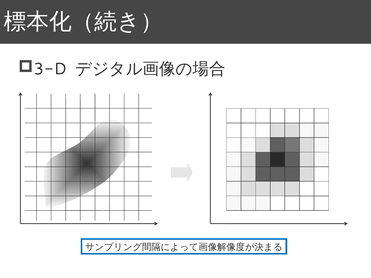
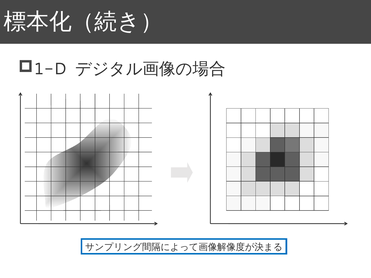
3-D: 3-D -> 1-D (50, 69)
